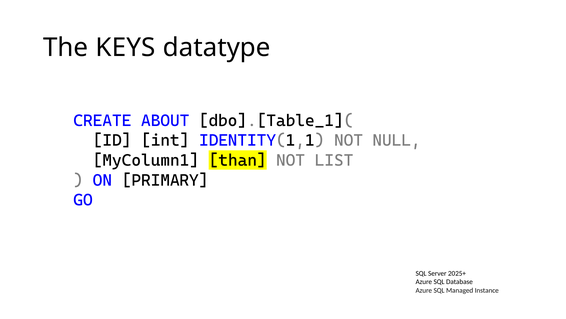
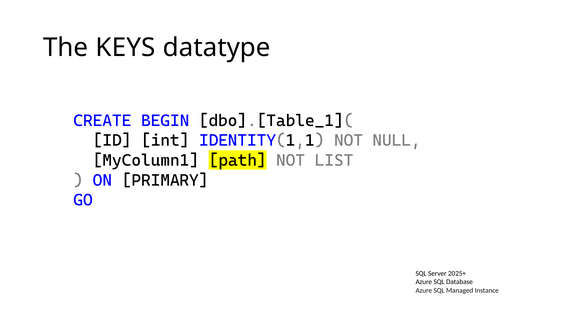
ABOUT: ABOUT -> BEGIN (165, 120)
than: than -> path (238, 160)
